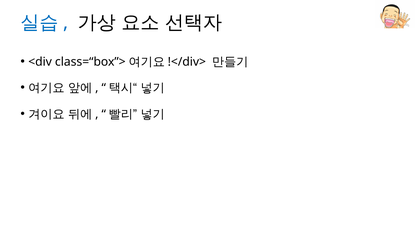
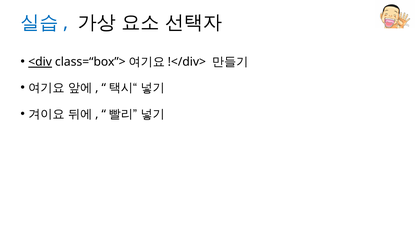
<div underline: none -> present (40, 62)
